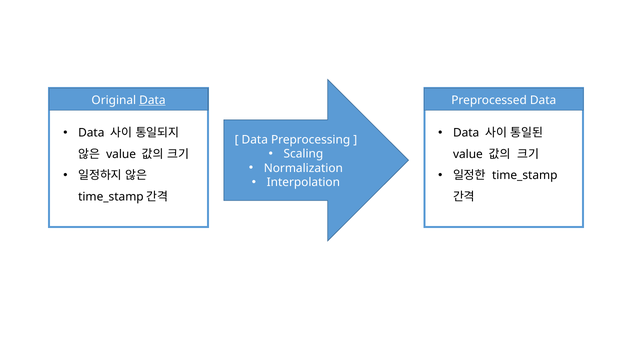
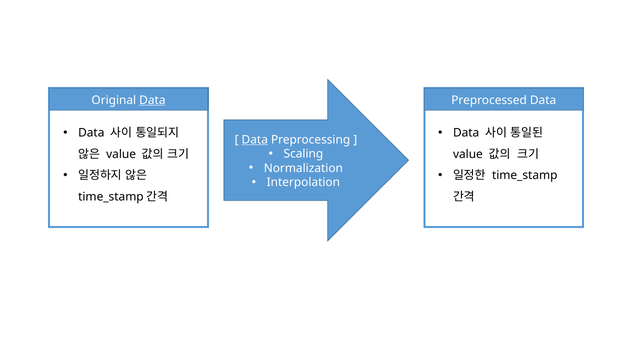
Data underline: none -> present (255, 140)
